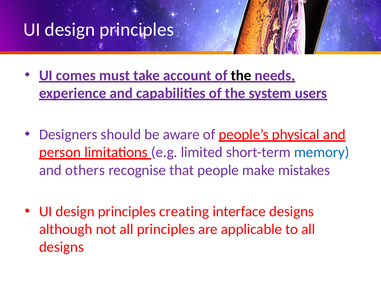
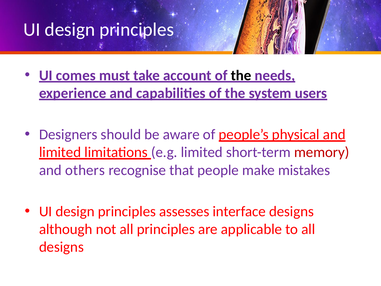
person: person -> limited (60, 152)
memory colour: blue -> red (322, 152)
creating: creating -> assesses (184, 211)
